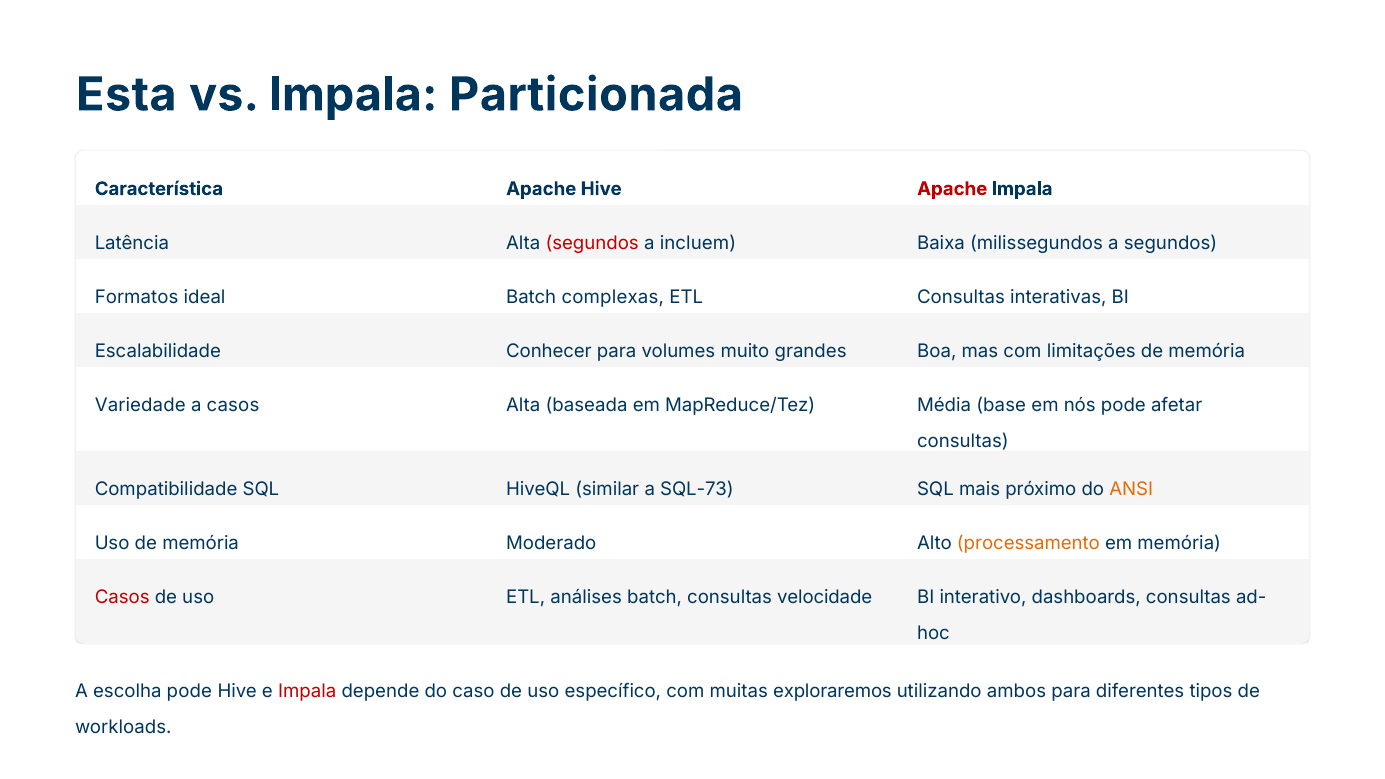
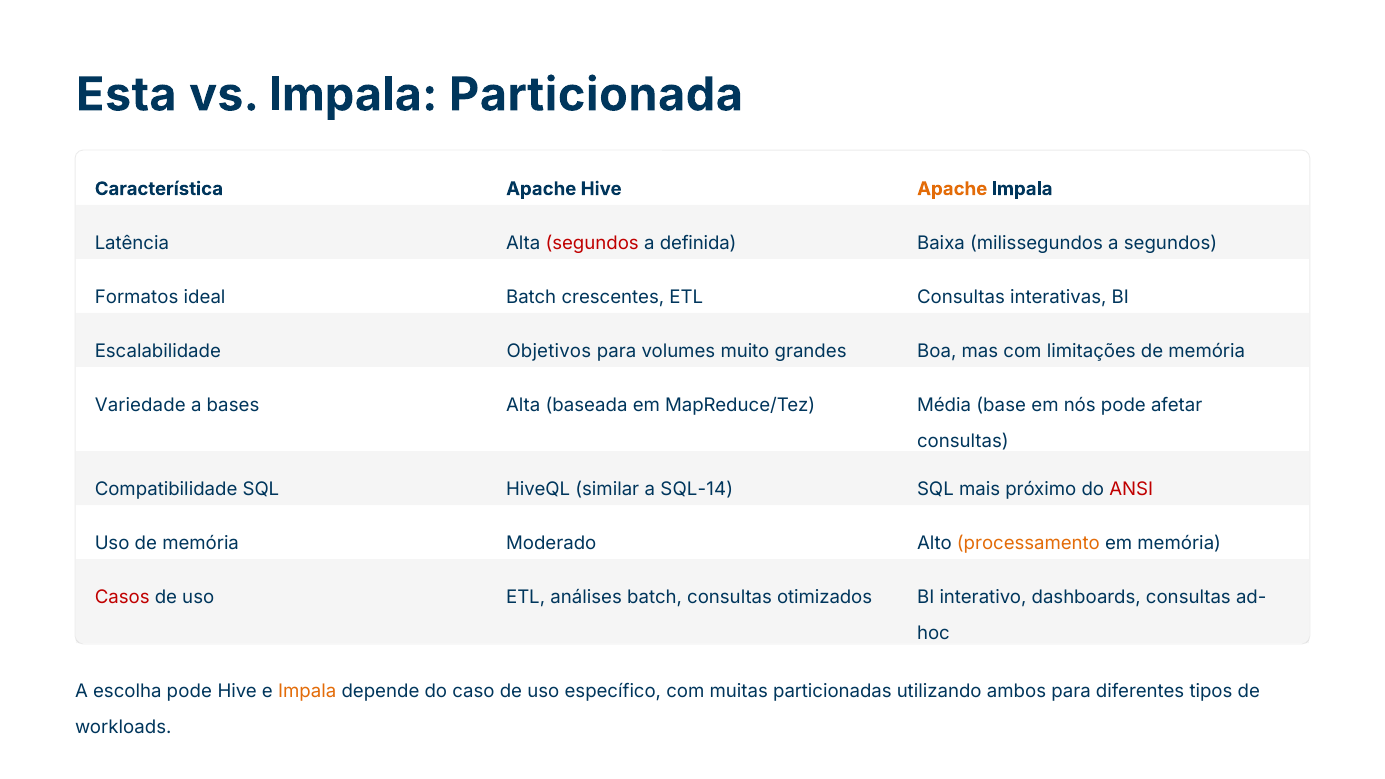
Apache colour: red -> orange (952, 189)
incluem: incluem -> definida (698, 243)
complexas: complexas -> crescentes (613, 297)
Conhecer: Conhecer -> Objetivos (549, 351)
a casos: casos -> bases (233, 405)
SQL-73: SQL-73 -> SQL-14 (697, 489)
ANSI colour: orange -> red (1131, 489)
velocidade: velocidade -> otimizados (825, 597)
Impala colour: red -> orange (307, 691)
exploraremos: exploraremos -> particionadas (832, 691)
